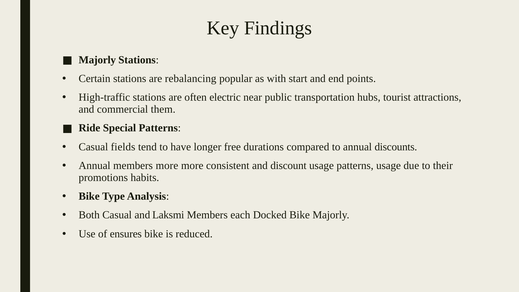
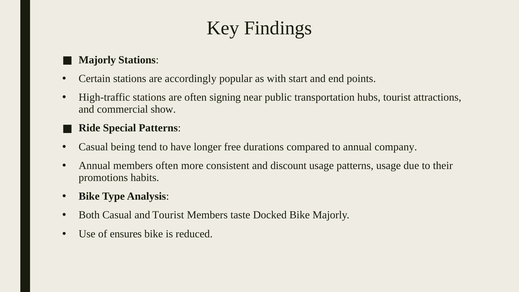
rebalancing: rebalancing -> accordingly (191, 78)
electric: electric -> signing (225, 97)
them: them -> show (163, 109)
fields: fields -> being (123, 147)
discounts: discounts -> company (396, 147)
members more: more -> often (167, 165)
and Laksmi: Laksmi -> Tourist (168, 215)
each: each -> taste (240, 215)
